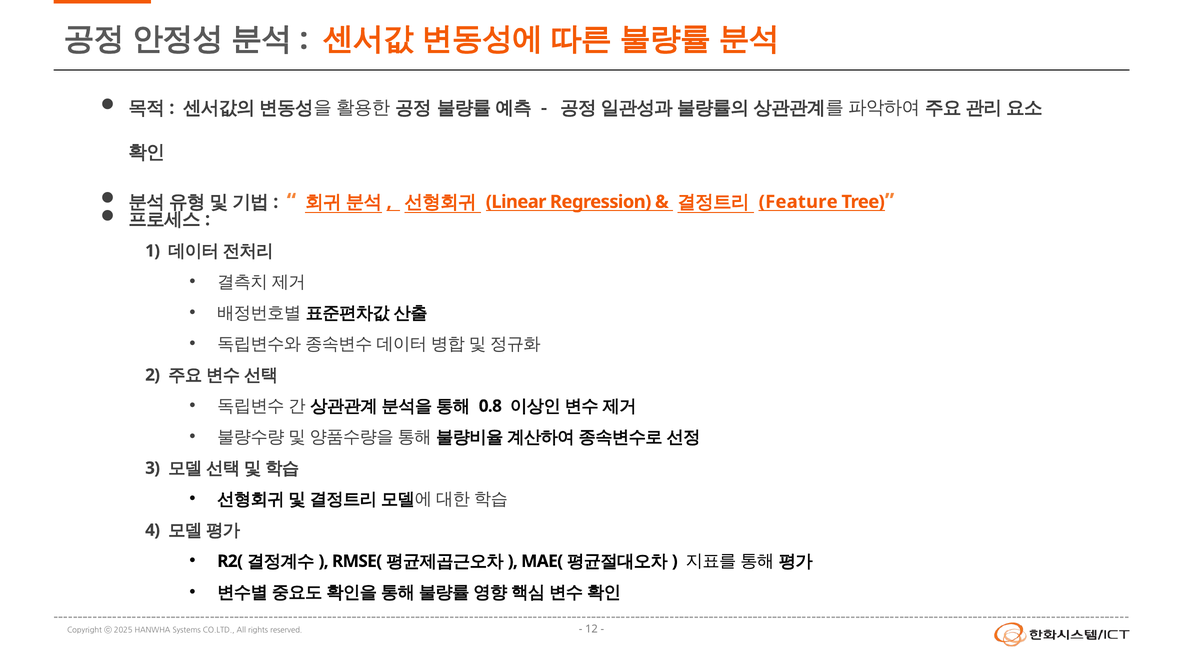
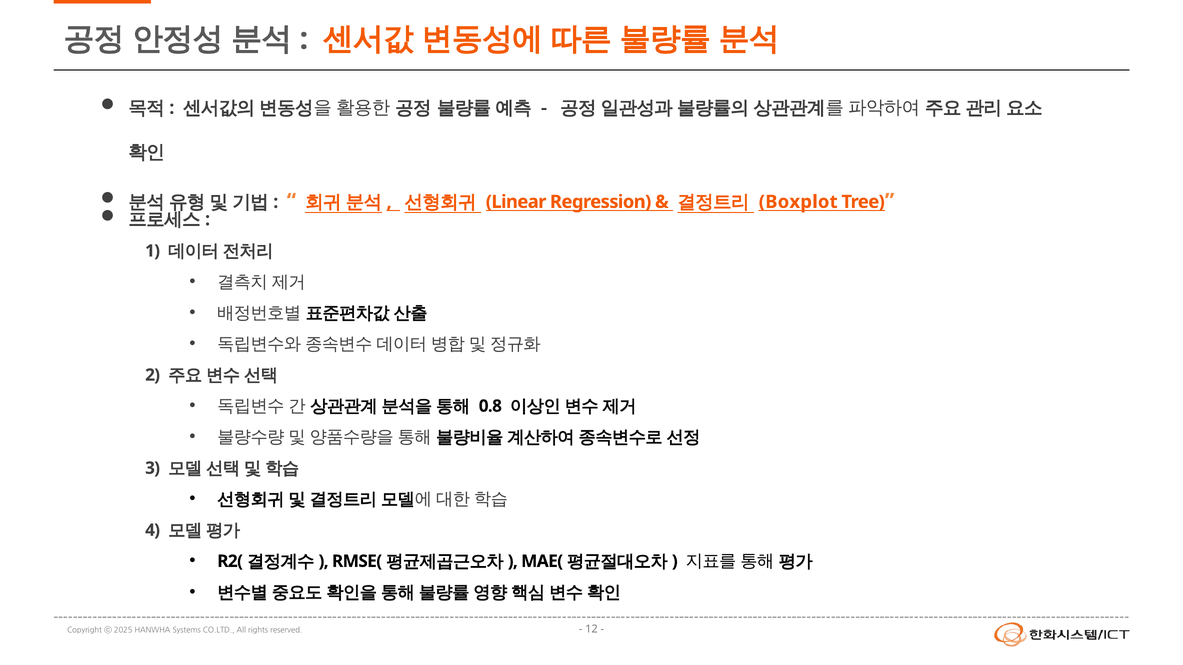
Feature: Feature -> Boxplot (798, 202)
